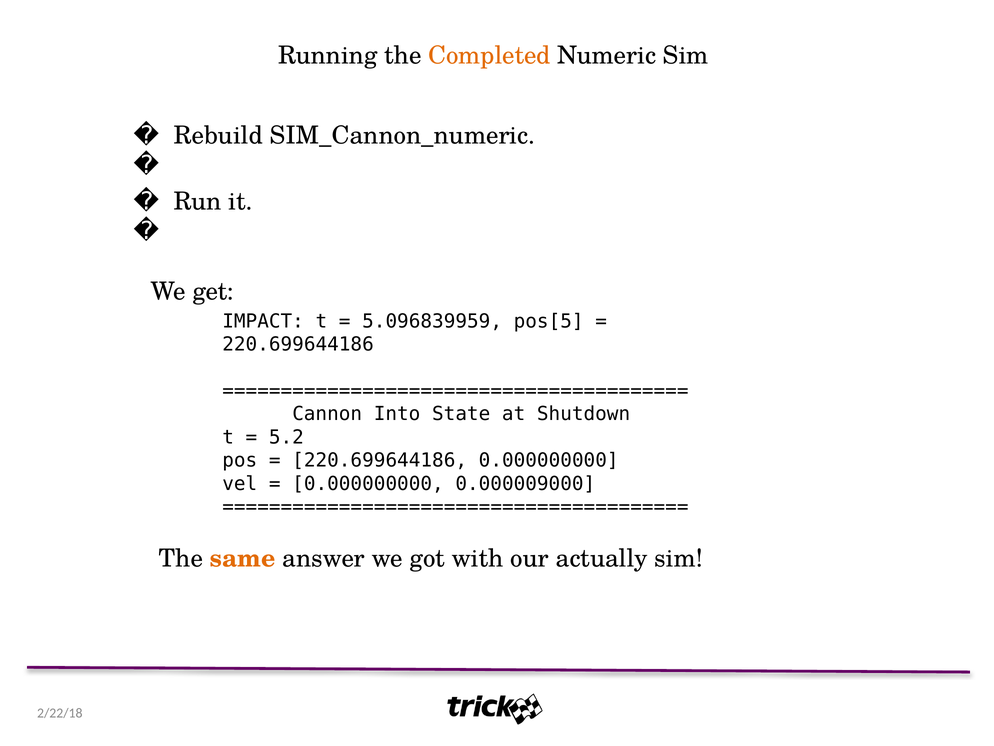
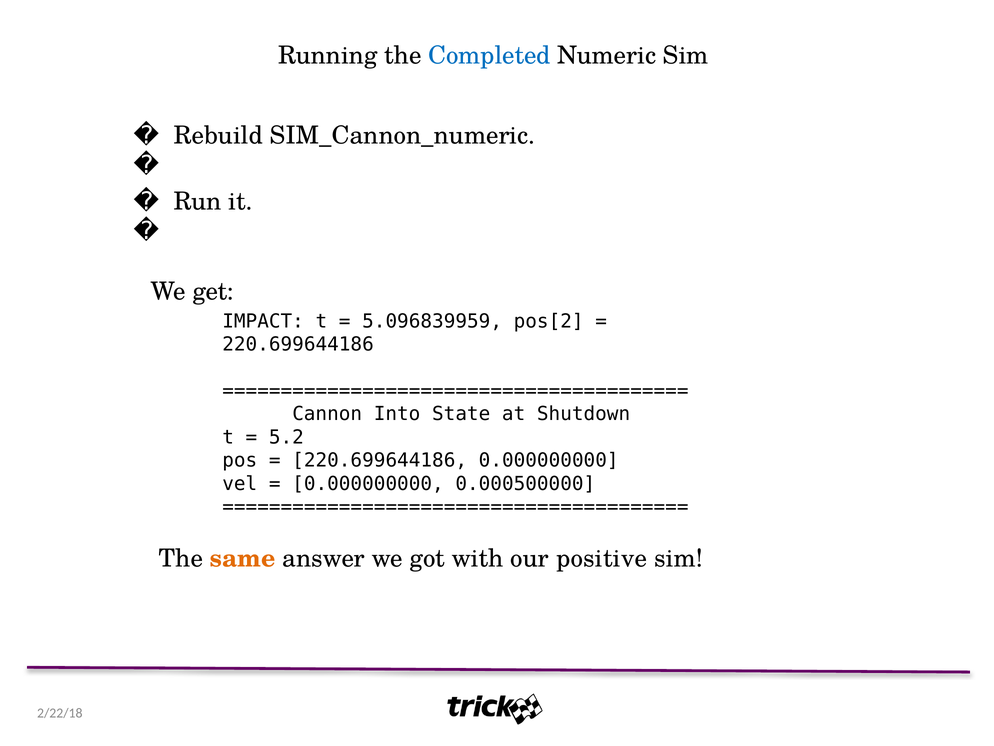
Completed colour: orange -> blue (489, 56)
pos[5: pos[5 -> pos[2 (549, 321)
0.000009000: 0.000009000 -> 0.000500000 (525, 483)
actually: actually -> positive (602, 558)
